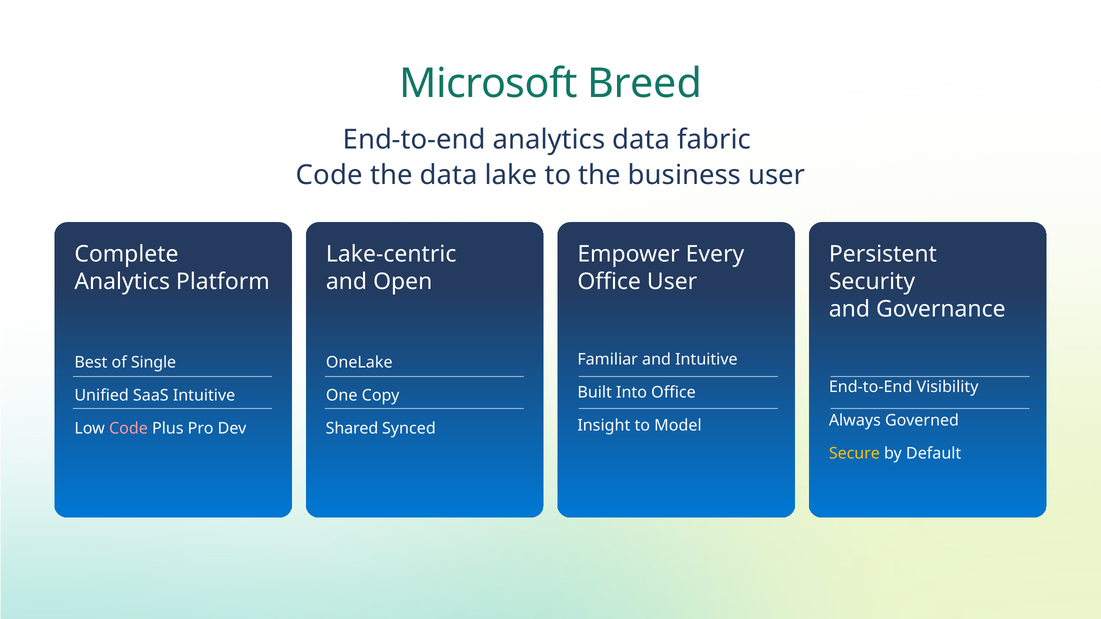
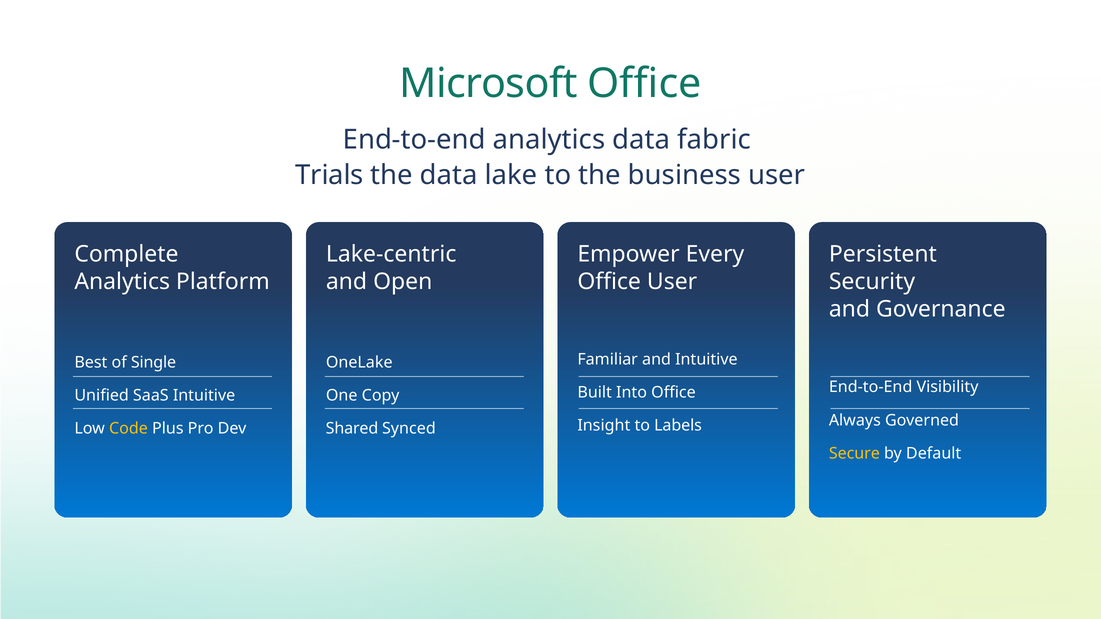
Microsoft Breed: Breed -> Office (644, 84)
Code: Code -> Trials (329, 175)
Model: Model -> Labels (678, 426)
Code colour: pink -> yellow (128, 429)
